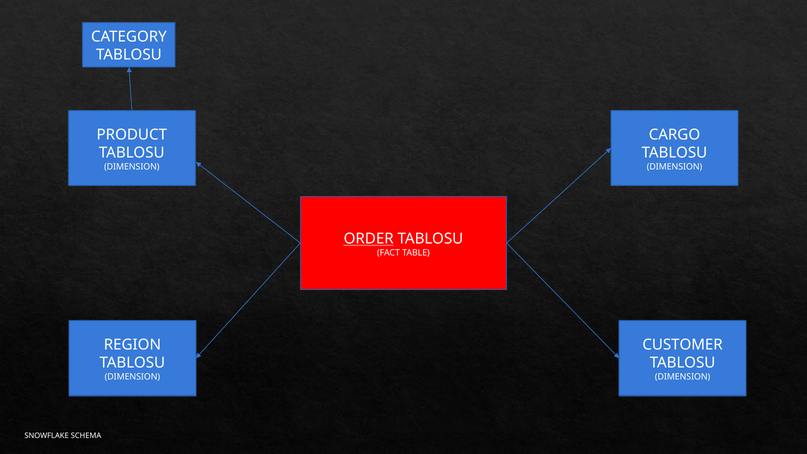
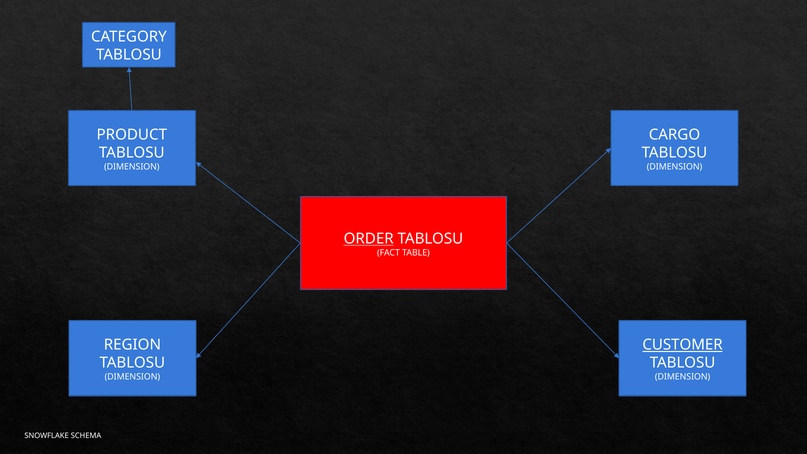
CUSTOMER underline: none -> present (683, 345)
